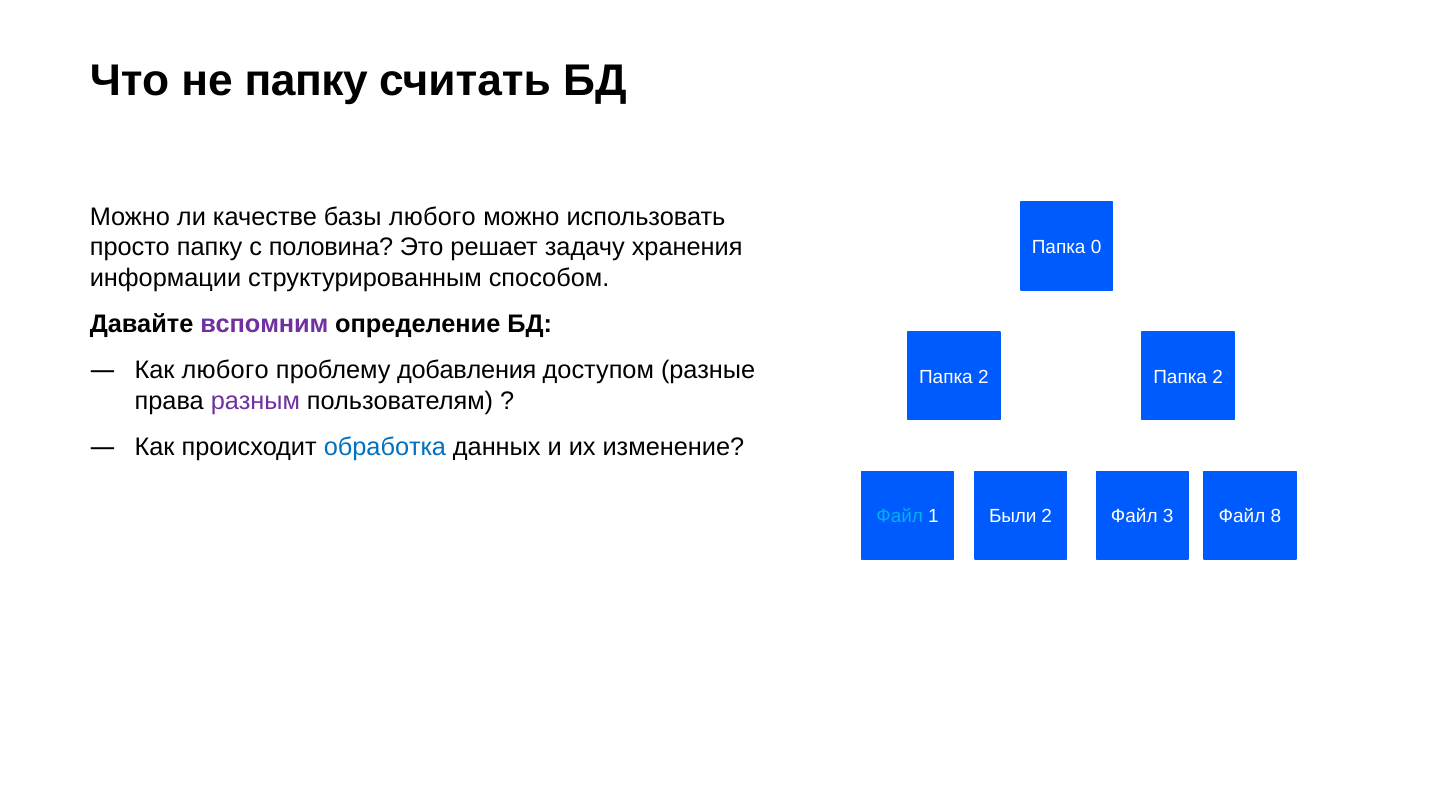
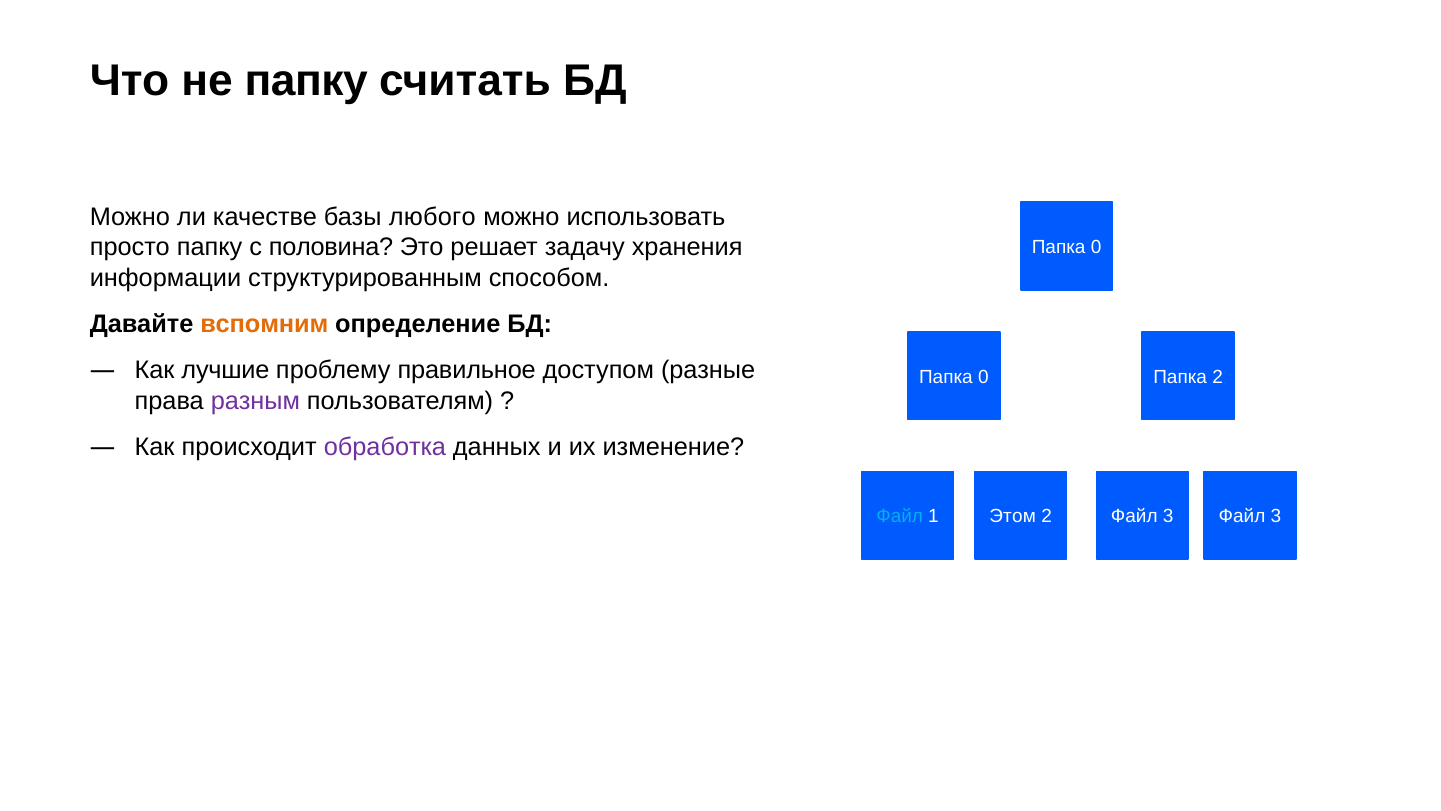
вспомним colour: purple -> orange (264, 324)
Как любого: любого -> лучшие (225, 370)
добавления: добавления -> правильное (467, 370)
2: 2 -> 0 (983, 377)
обработка colour: blue -> purple (385, 447)
Были: Были -> Этом (1013, 516)
3 Файл 8: 8 -> 3 (1276, 516)
